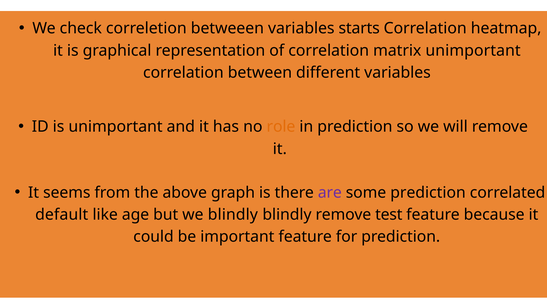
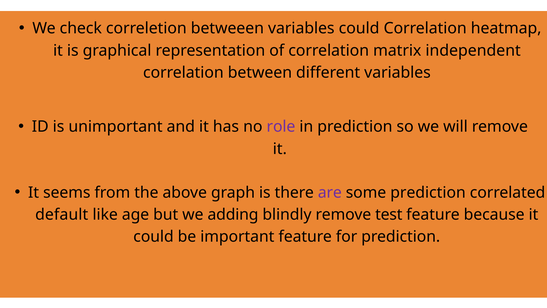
variables starts: starts -> could (359, 28)
matrix unimportant: unimportant -> independent (473, 50)
role colour: orange -> purple (281, 127)
we blindly: blindly -> adding (233, 214)
